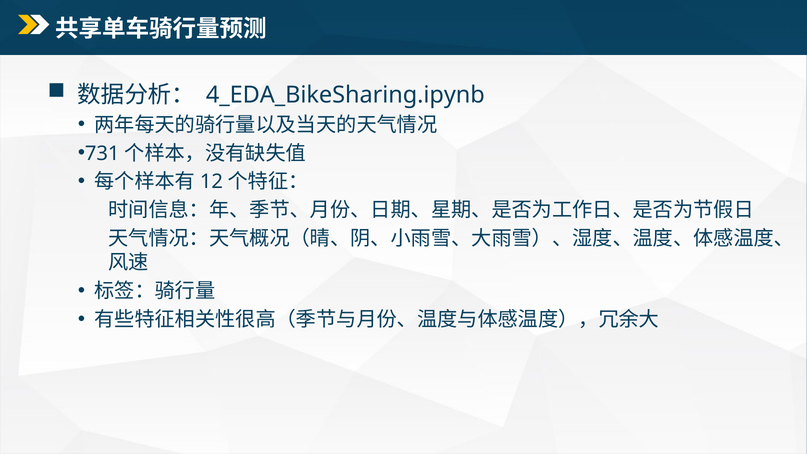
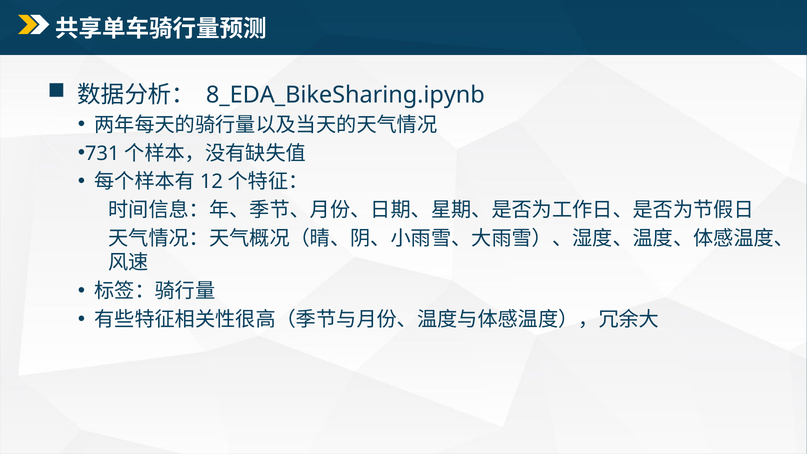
4_EDA_BikeSharing.ipynb: 4_EDA_BikeSharing.ipynb -> 8_EDA_BikeSharing.ipynb (345, 95)
